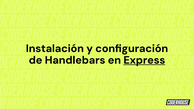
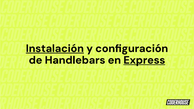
Instalación underline: none -> present (55, 49)
